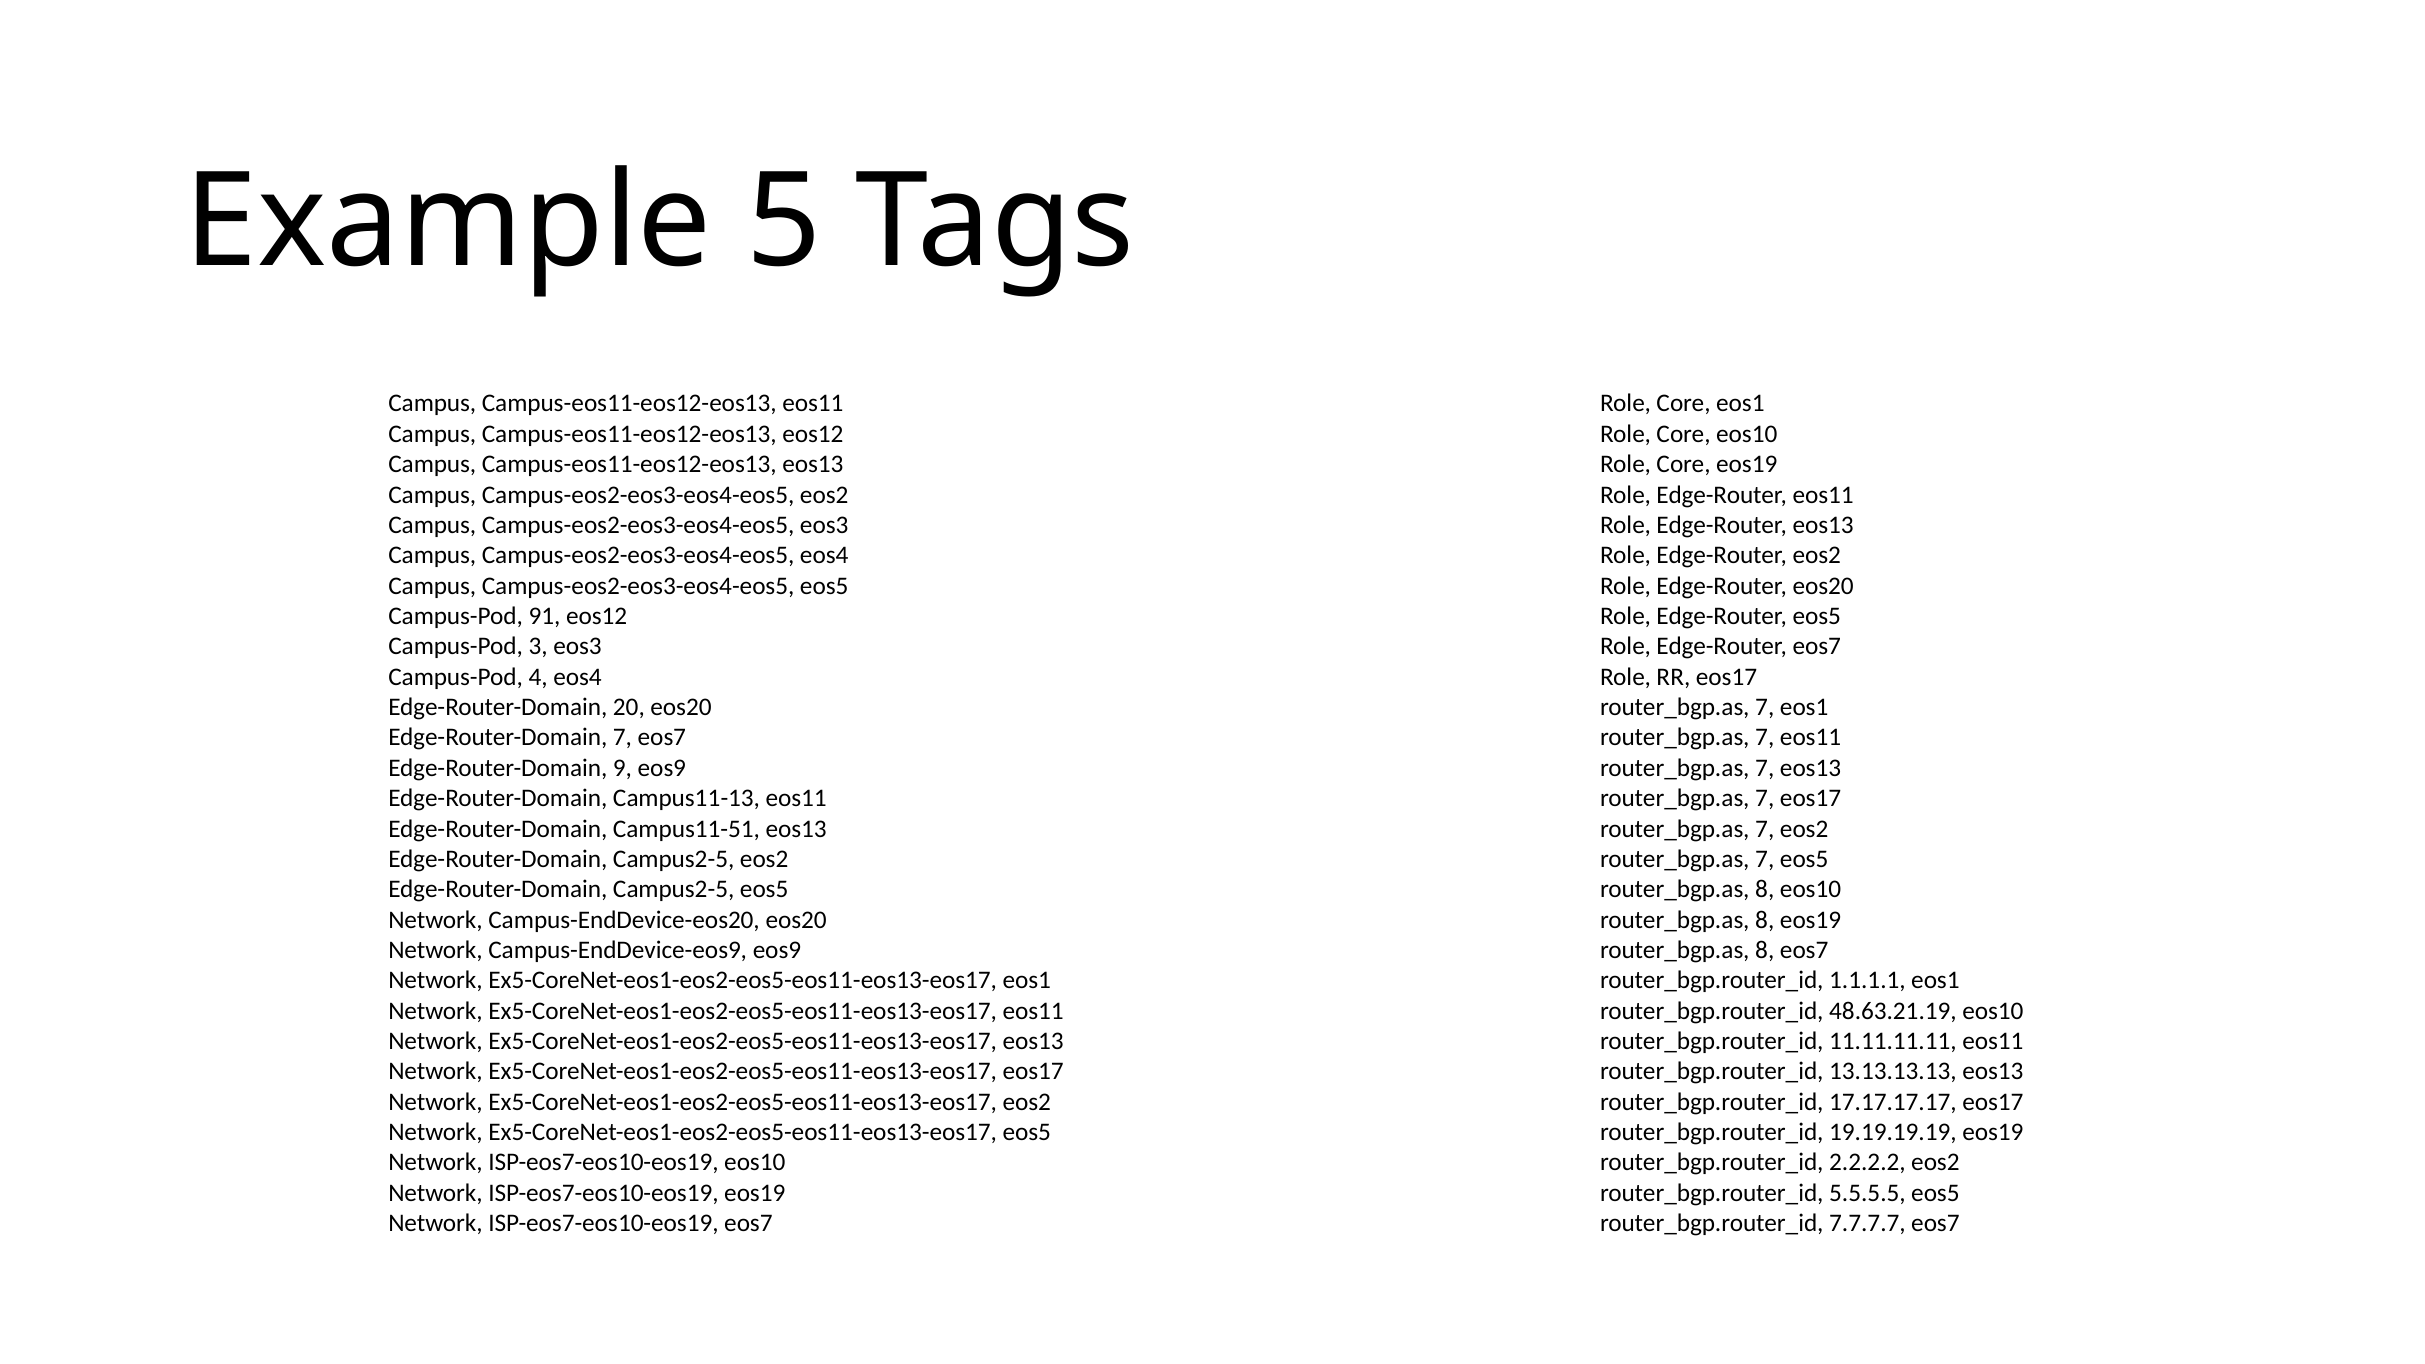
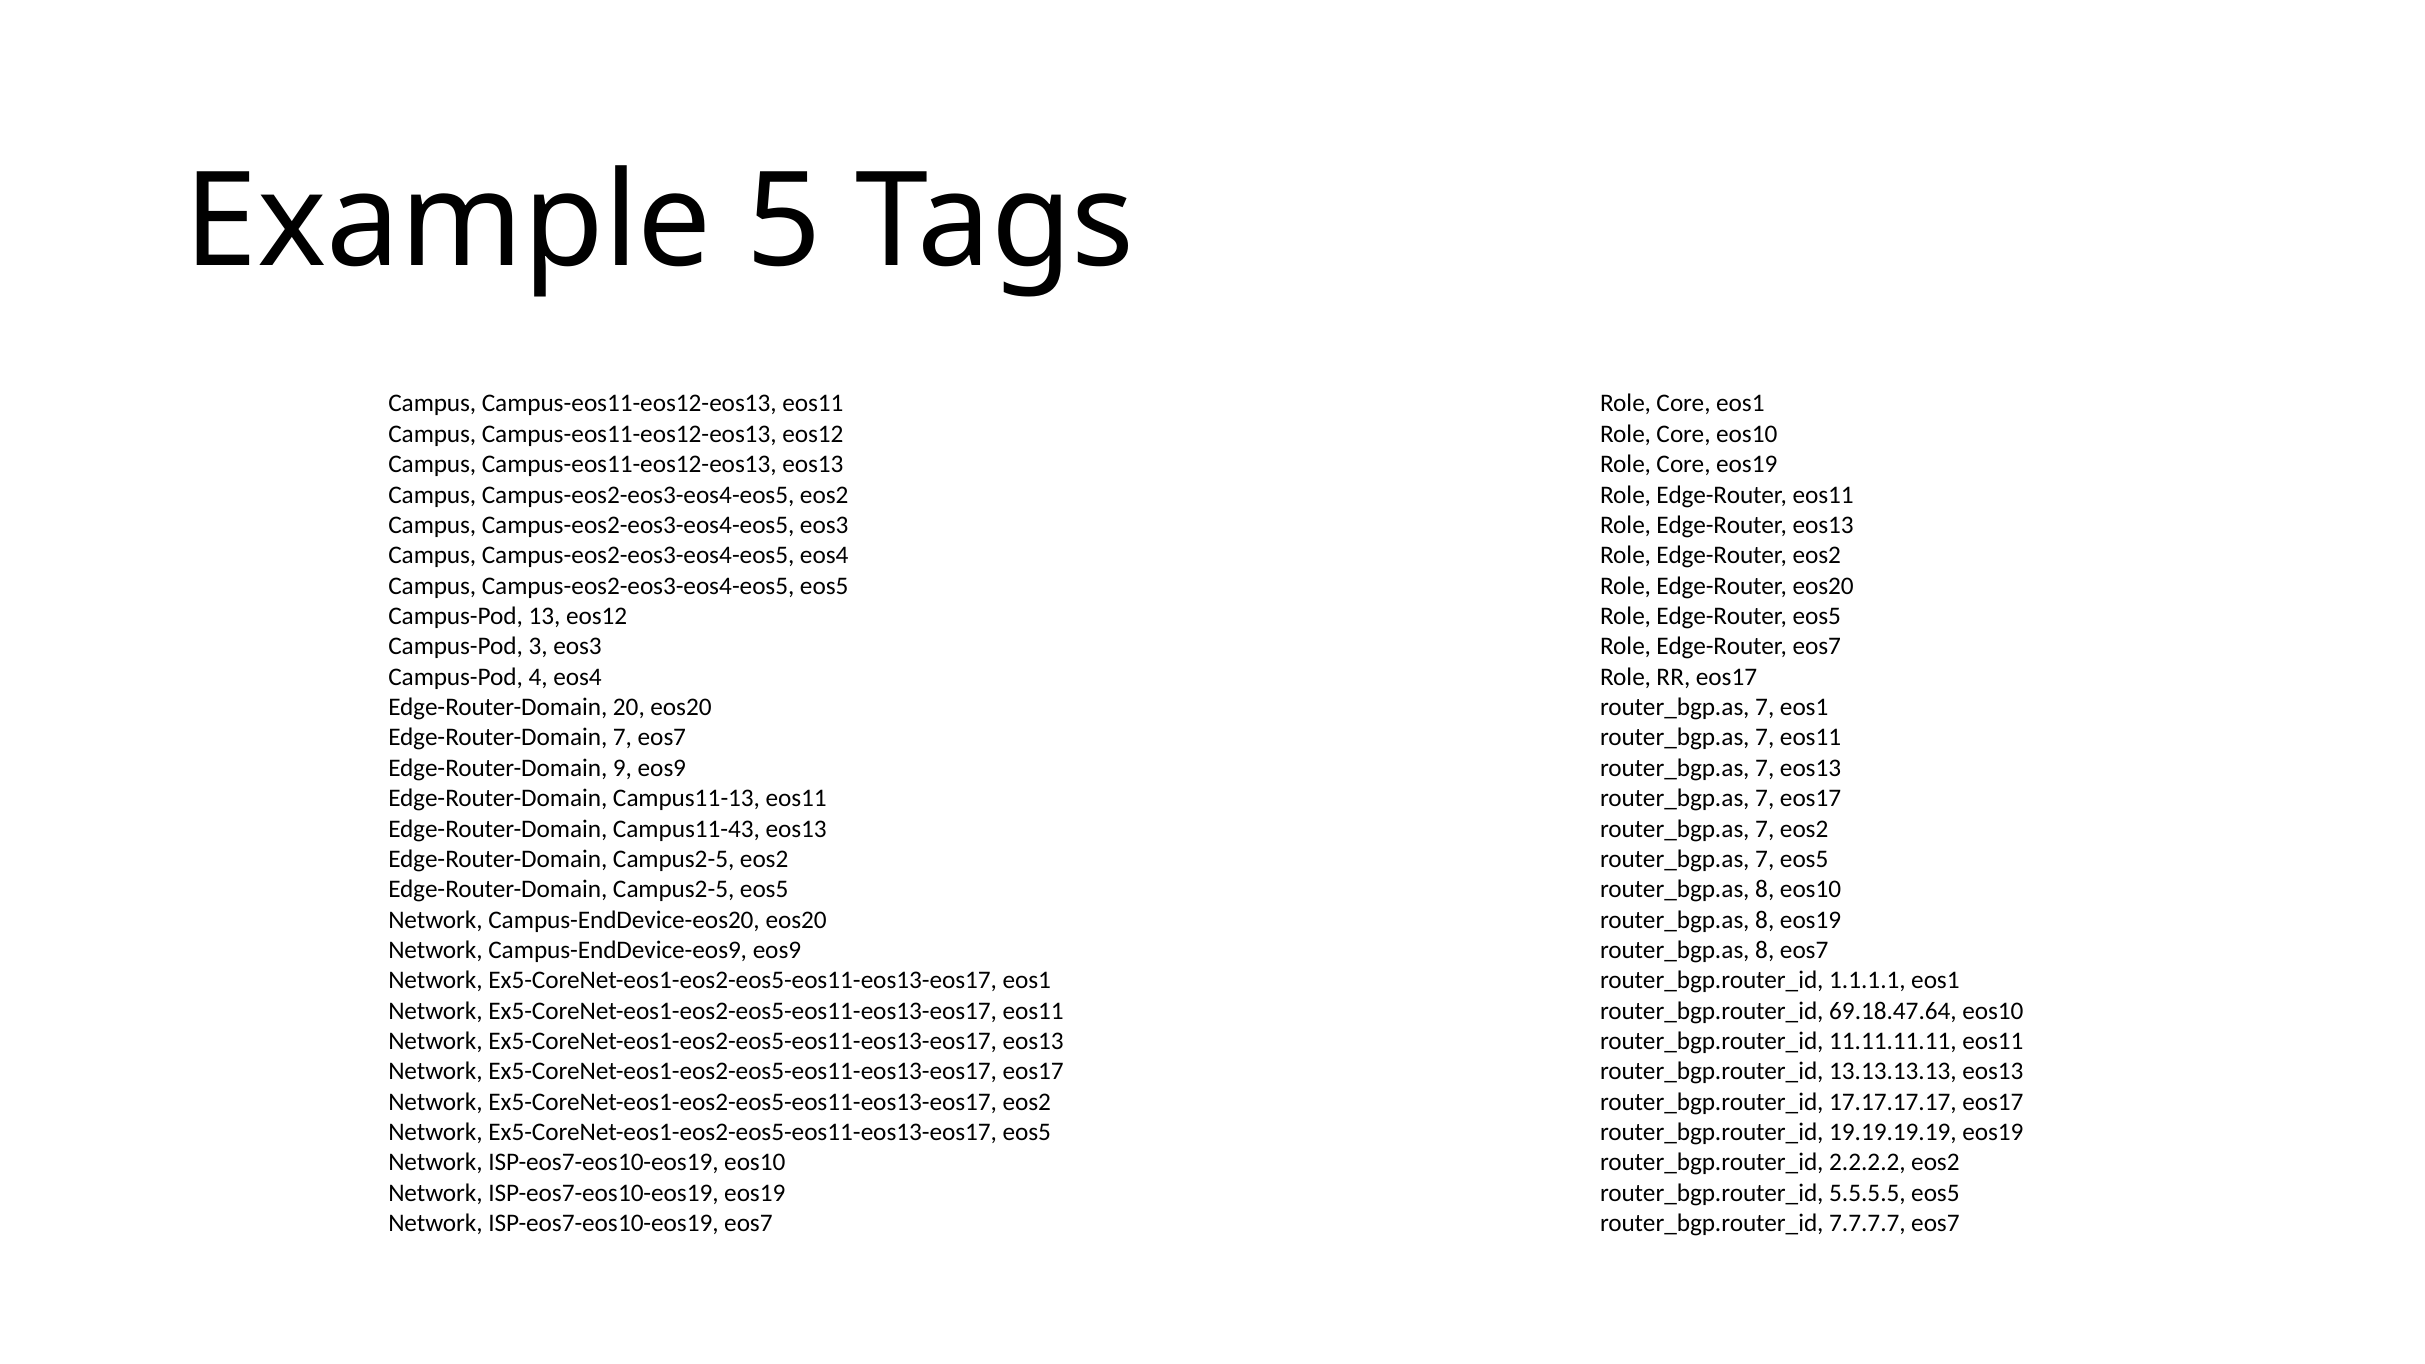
91: 91 -> 13 (545, 616)
Campus11-51: Campus11-51 -> Campus11-43 (686, 829)
48.63.21.19: 48.63.21.19 -> 69.18.47.64 (1893, 1011)
